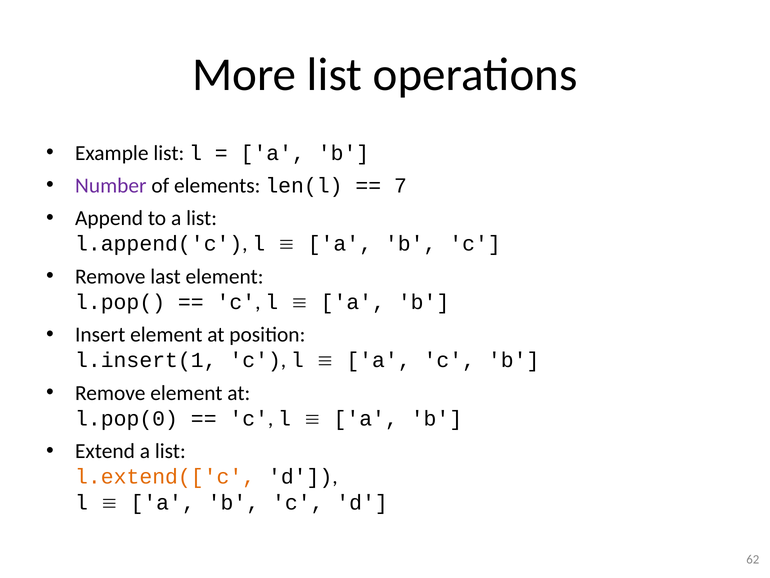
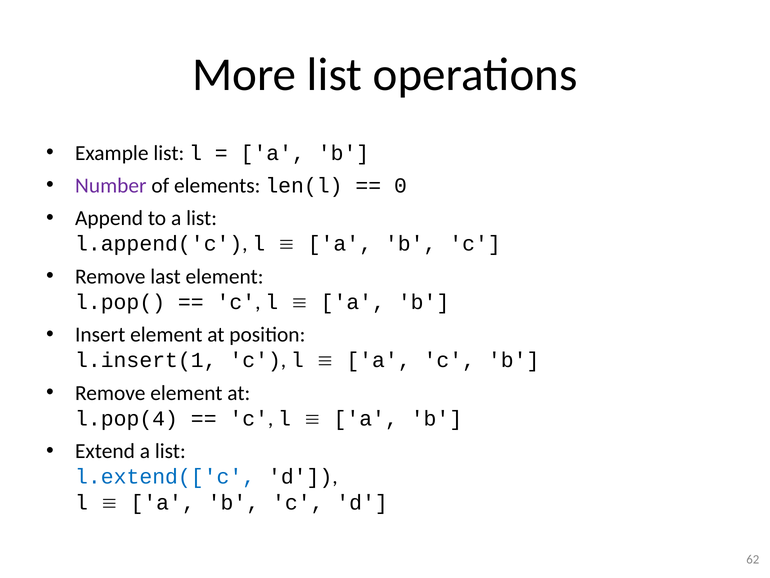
7: 7 -> 0 (401, 185)
l.pop(0: l.pop(0 -> l.pop(4 (127, 418)
l.extend(['c colour: orange -> blue (165, 476)
